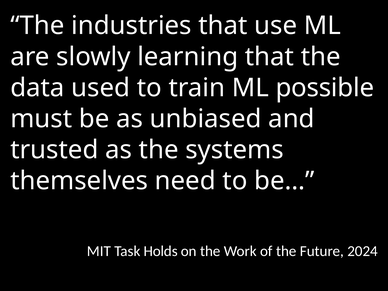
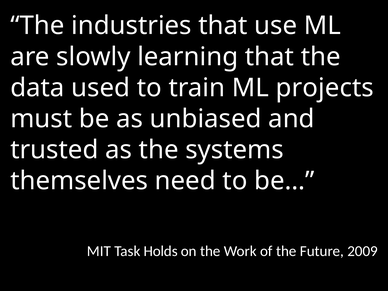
possible: possible -> projects (325, 88)
2024: 2024 -> 2009 (363, 251)
